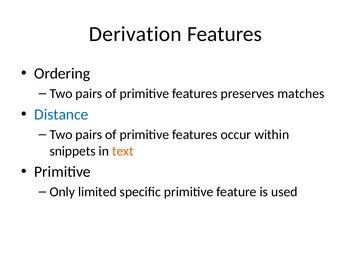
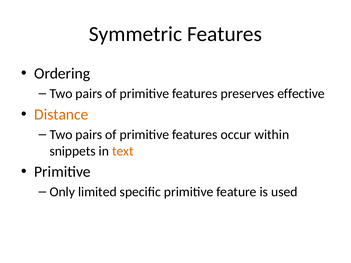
Derivation: Derivation -> Symmetric (135, 34)
matches: matches -> effective (301, 94)
Distance colour: blue -> orange (61, 115)
